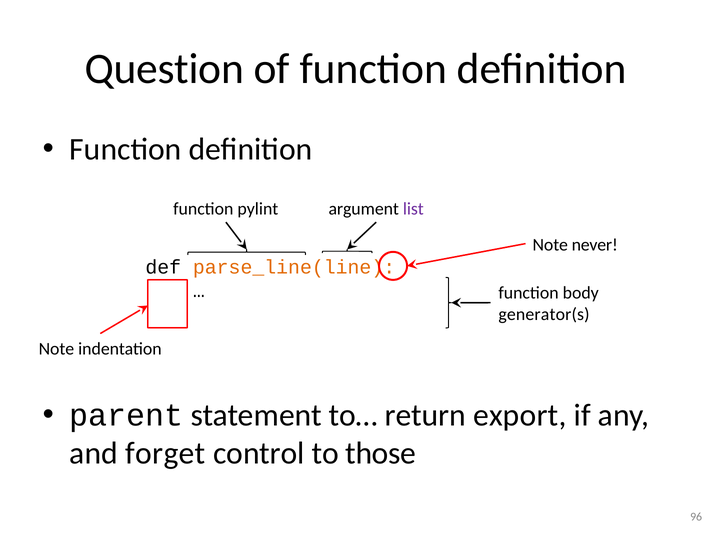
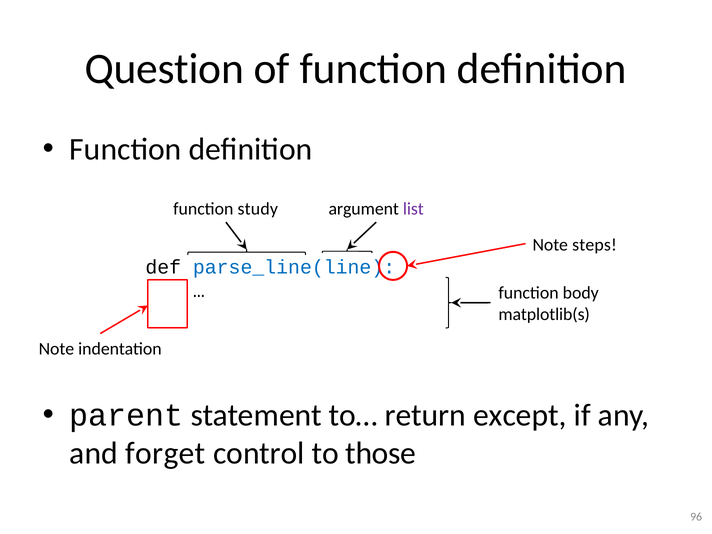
pylint: pylint -> study (258, 209)
never: never -> steps (595, 245)
parse_line(line colour: orange -> blue (294, 267)
generator(s: generator(s -> matplotlib(s (544, 314)
export: export -> except (520, 415)
